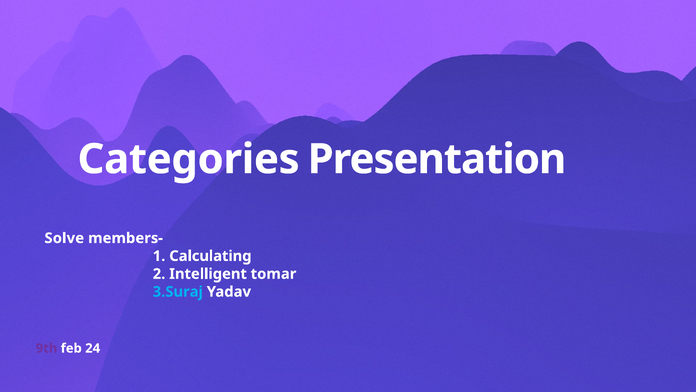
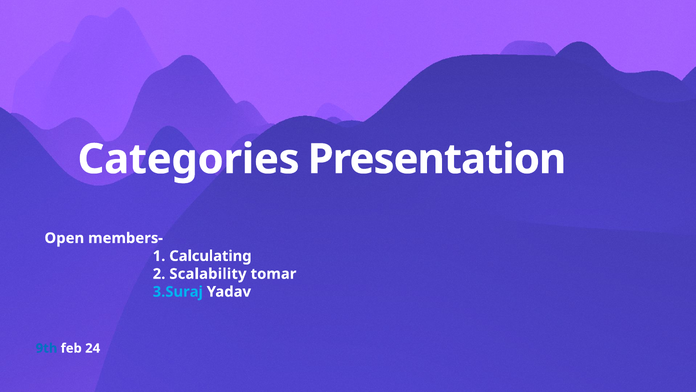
Solve: Solve -> Open (64, 238)
Intelligent: Intelligent -> Scalability (208, 274)
9th colour: purple -> blue (47, 348)
